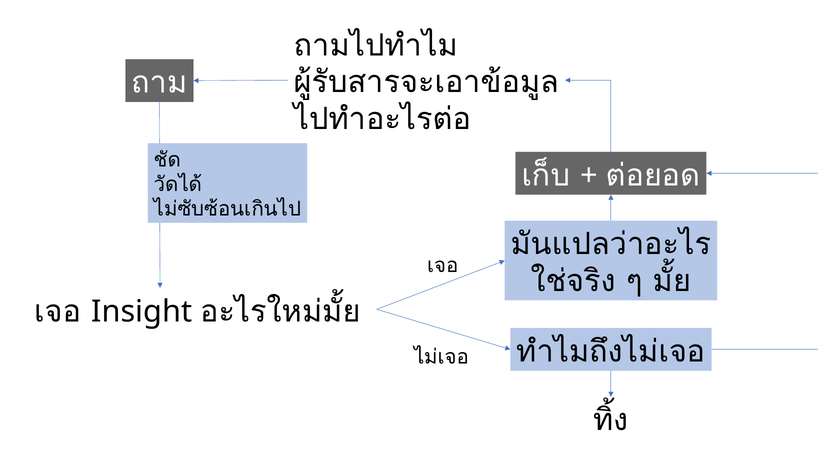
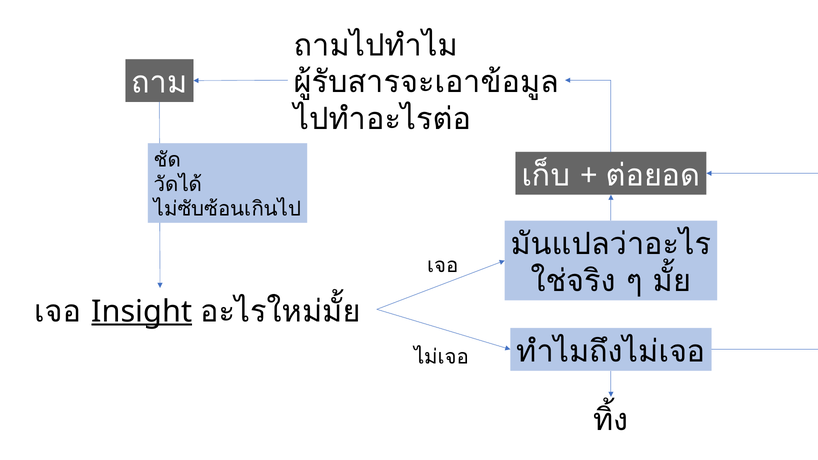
Insight underline: none -> present (142, 312)
